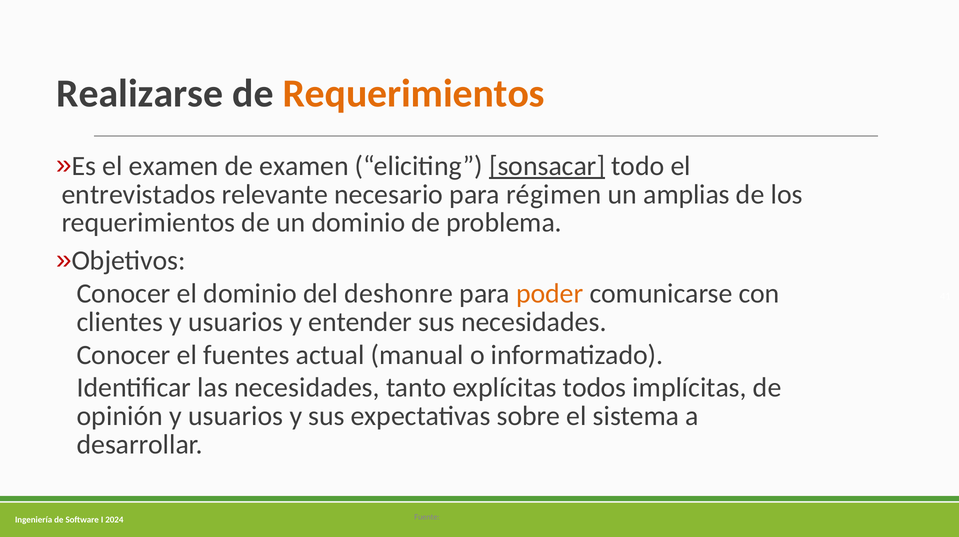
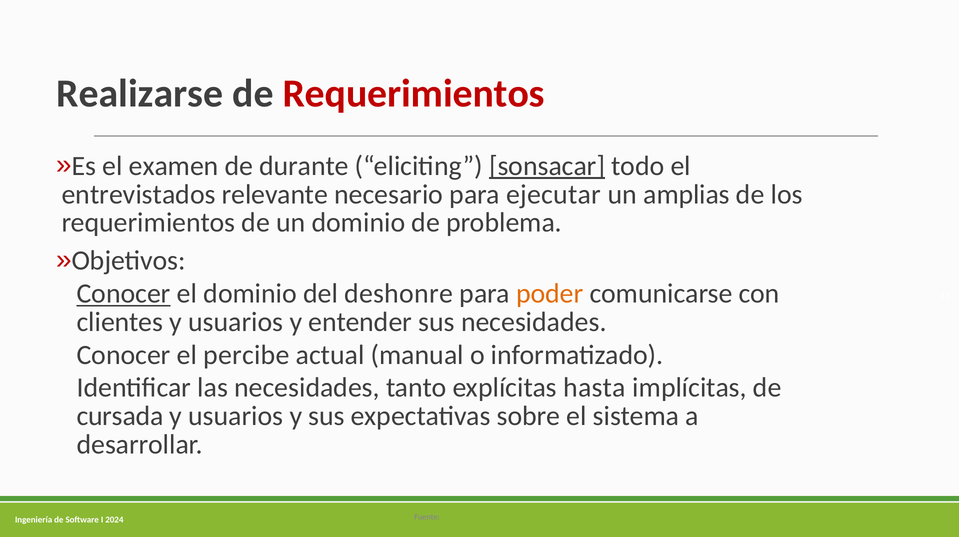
Requerimientos colour: orange -> red (414, 94)
de examen: examen -> durante (304, 166)
régimen: régimen -> ejecutar (554, 194)
Conocer underline: none -> present (124, 294)
fuentes: fuentes -> percibe (246, 355)
todos: todos -> hasta (594, 388)
opinión: opinión -> cursada (120, 416)
